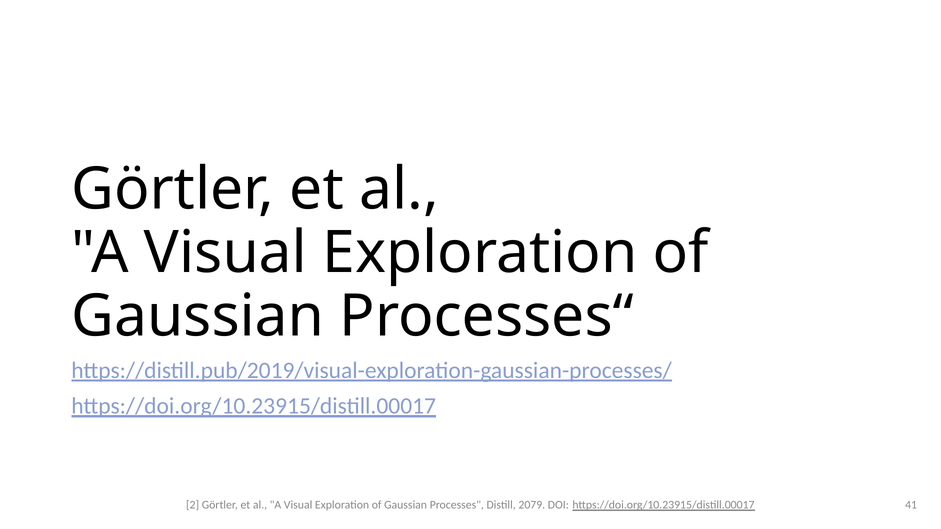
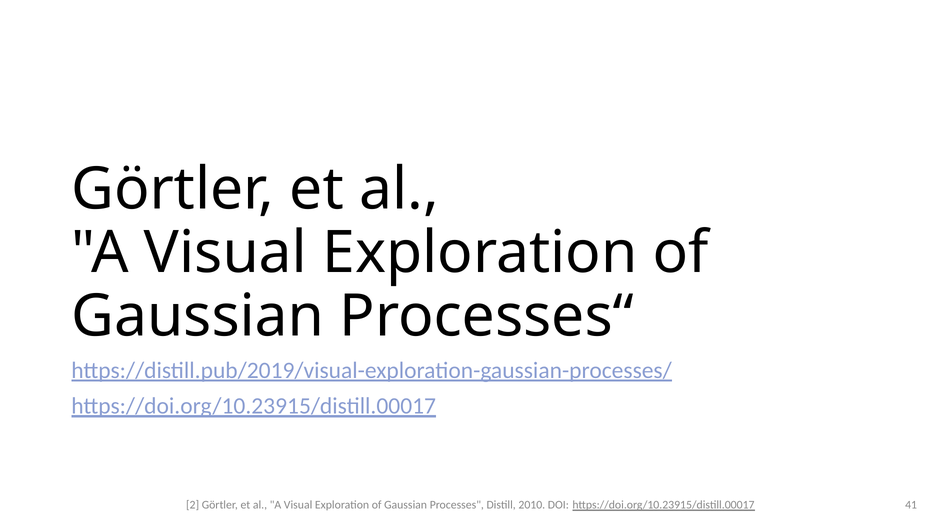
2079: 2079 -> 2010 (532, 505)
